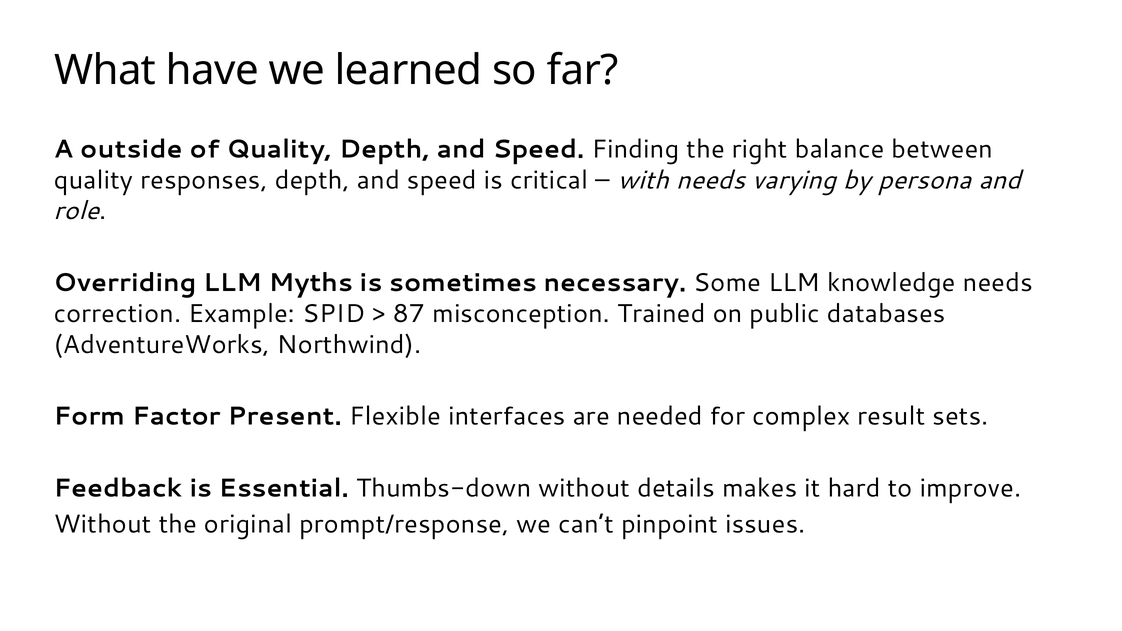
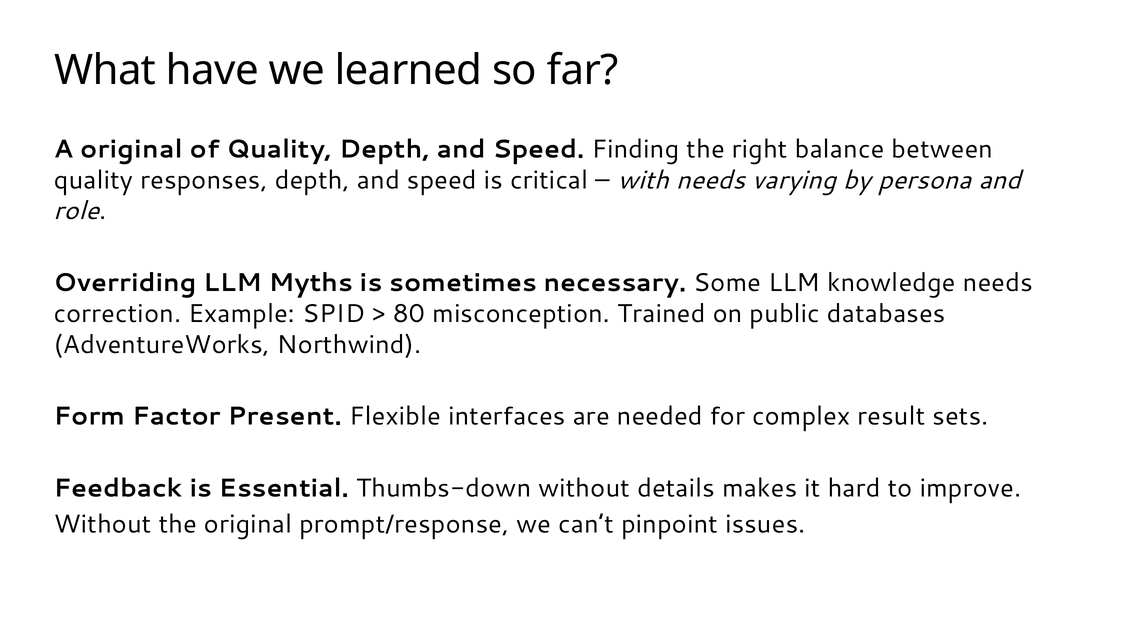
A outside: outside -> original (131, 149)
87: 87 -> 80 (409, 314)
